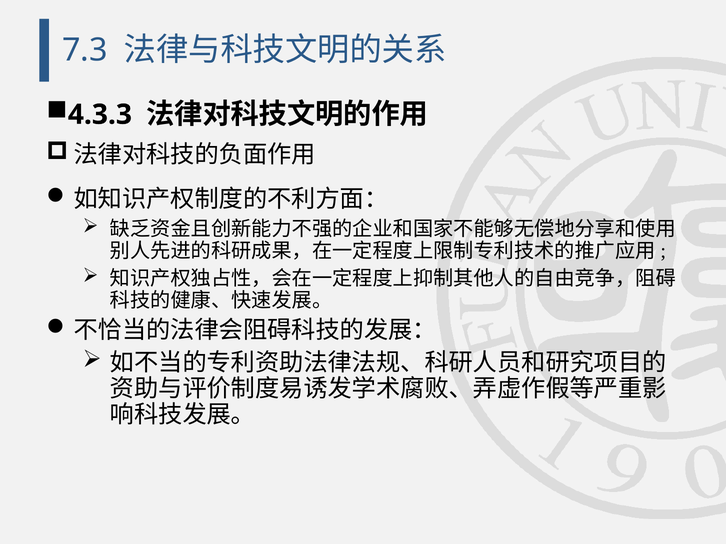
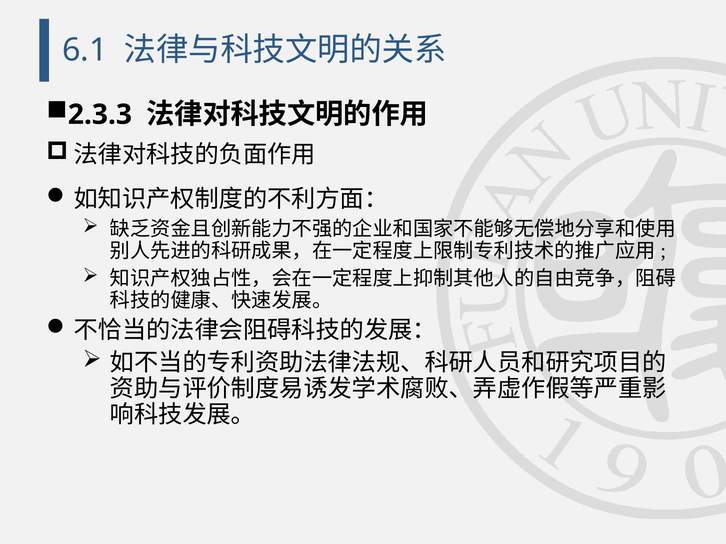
7.3: 7.3 -> 6.1 (85, 50)
4.3.3: 4.3.3 -> 2.3.3 (100, 115)
